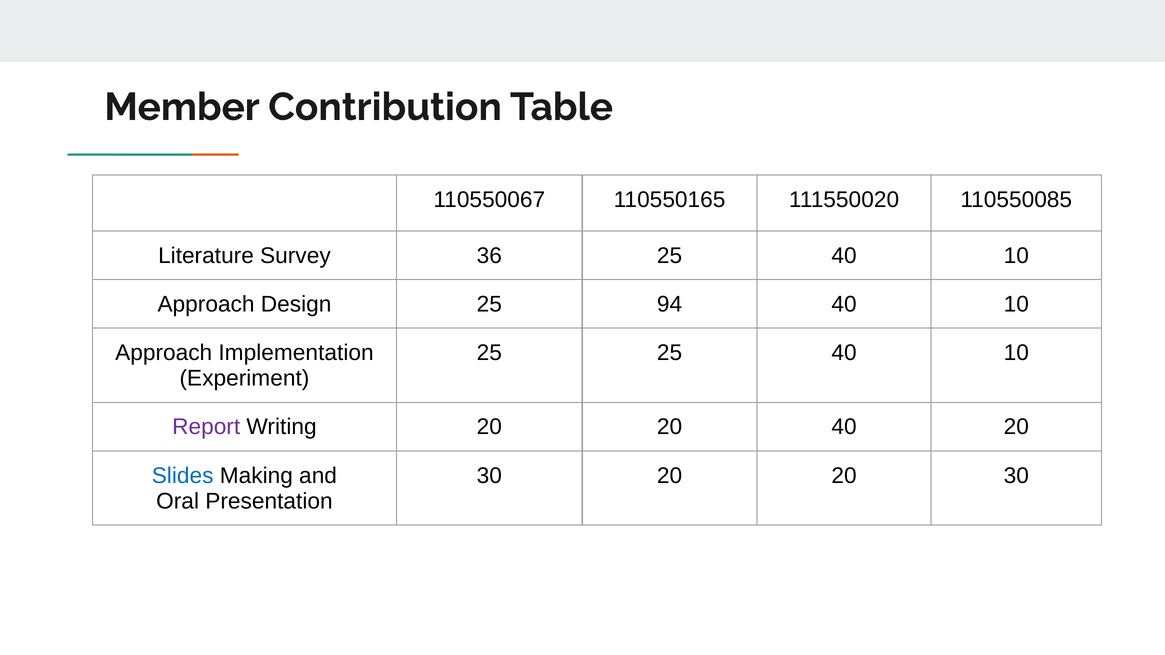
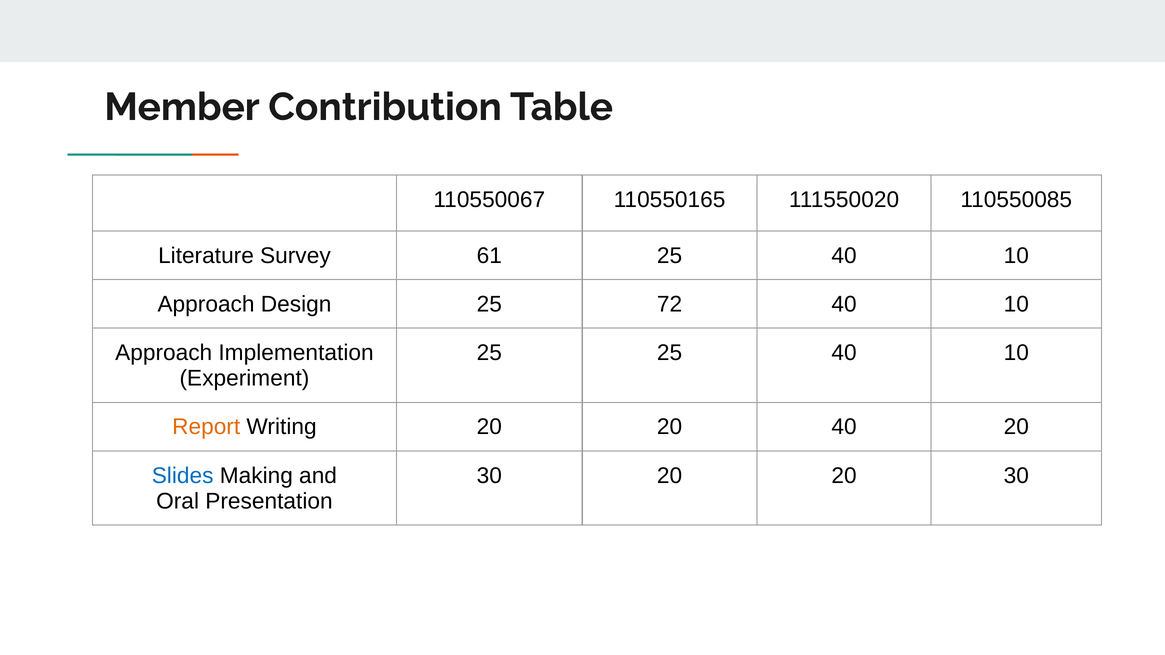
36: 36 -> 61 (489, 256)
94: 94 -> 72 (670, 304)
Report colour: purple -> orange (206, 427)
